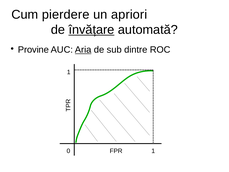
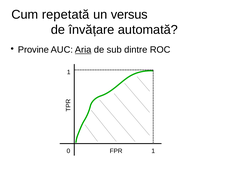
pierdere: pierdere -> repetată (66, 14)
apriori: apriori -> versus (129, 14)
învățare underline: present -> none (91, 30)
